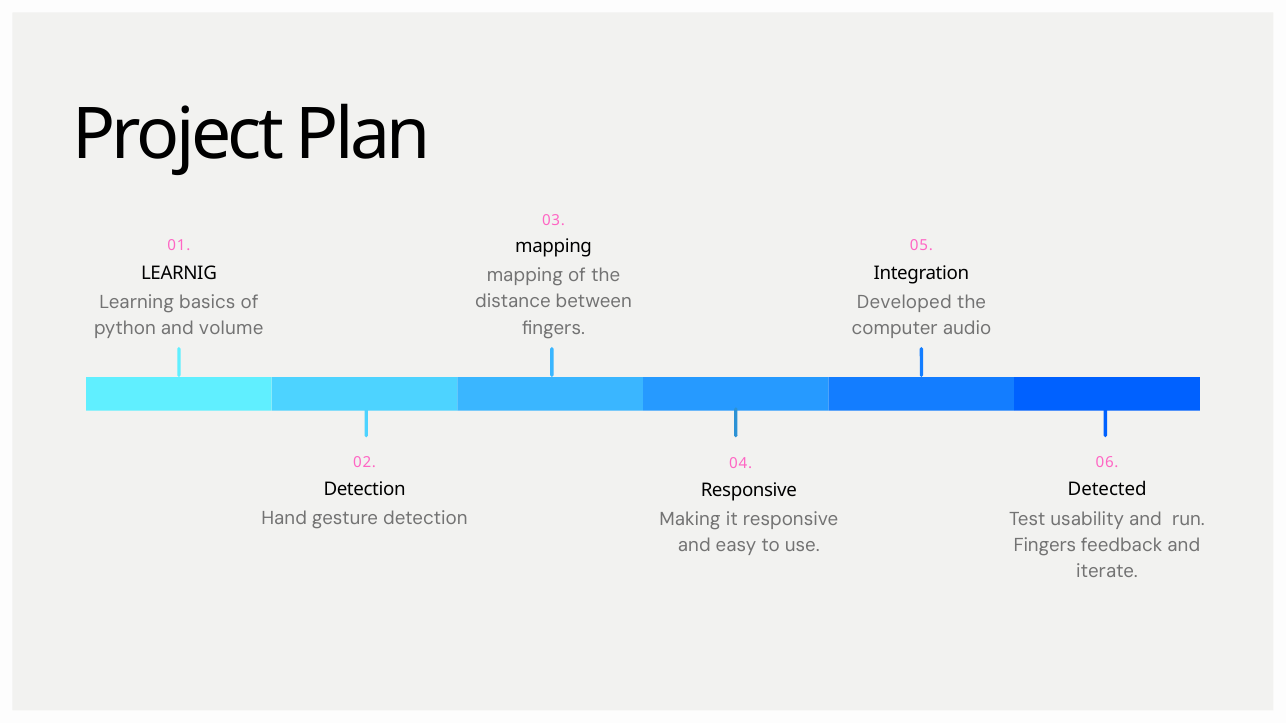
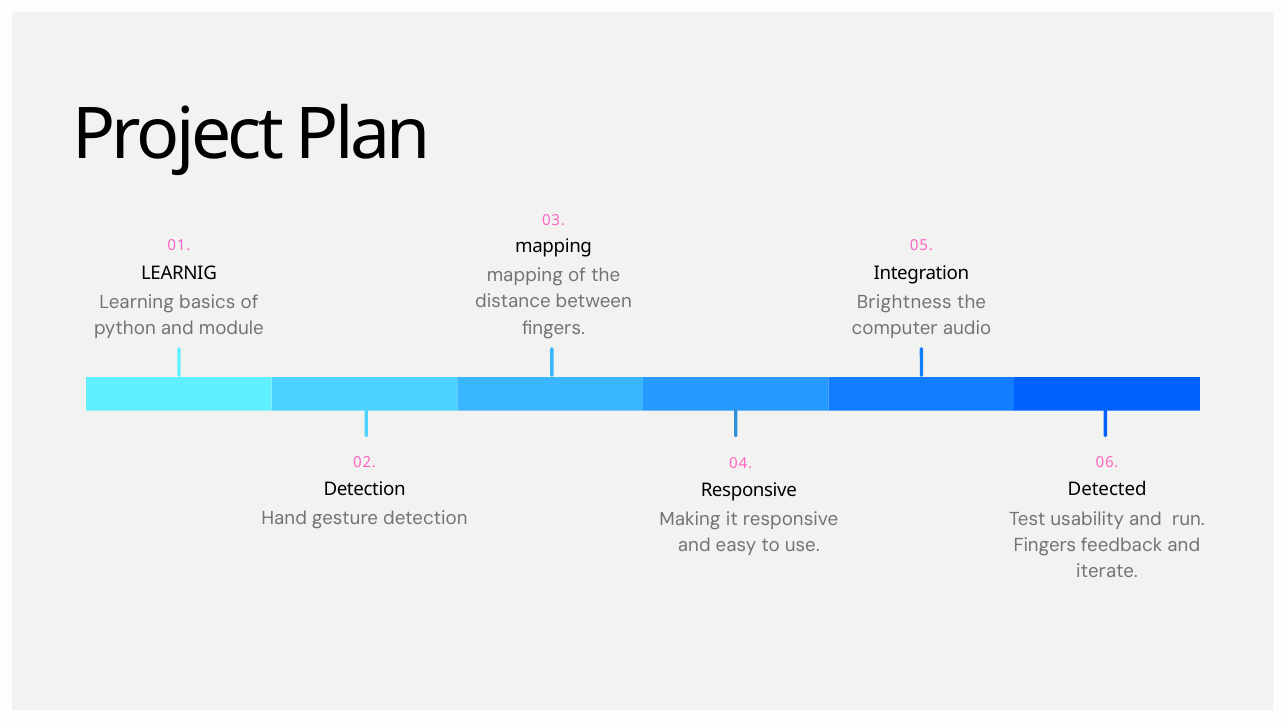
Developed: Developed -> Brightness (904, 302)
volume: volume -> module (231, 328)
